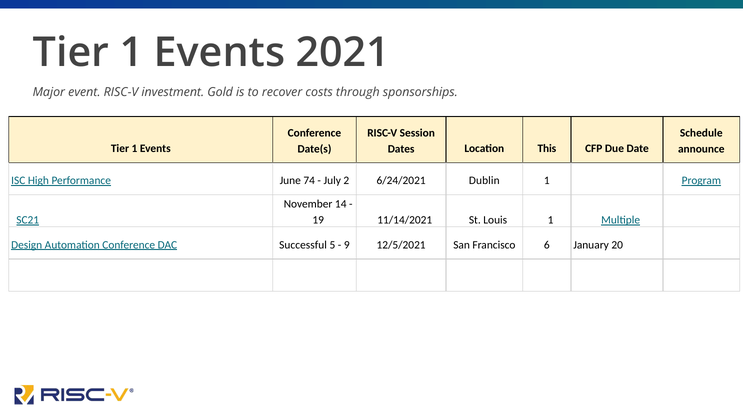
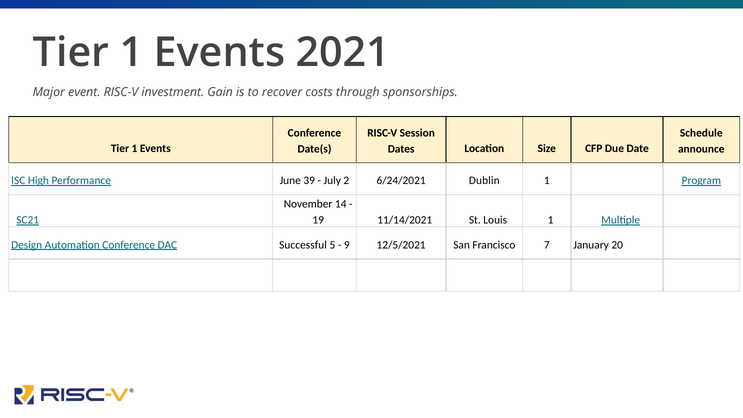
Gold: Gold -> Gain (220, 92)
This: This -> Size (547, 148)
74: 74 -> 39 (309, 180)
6: 6 -> 7 (547, 245)
